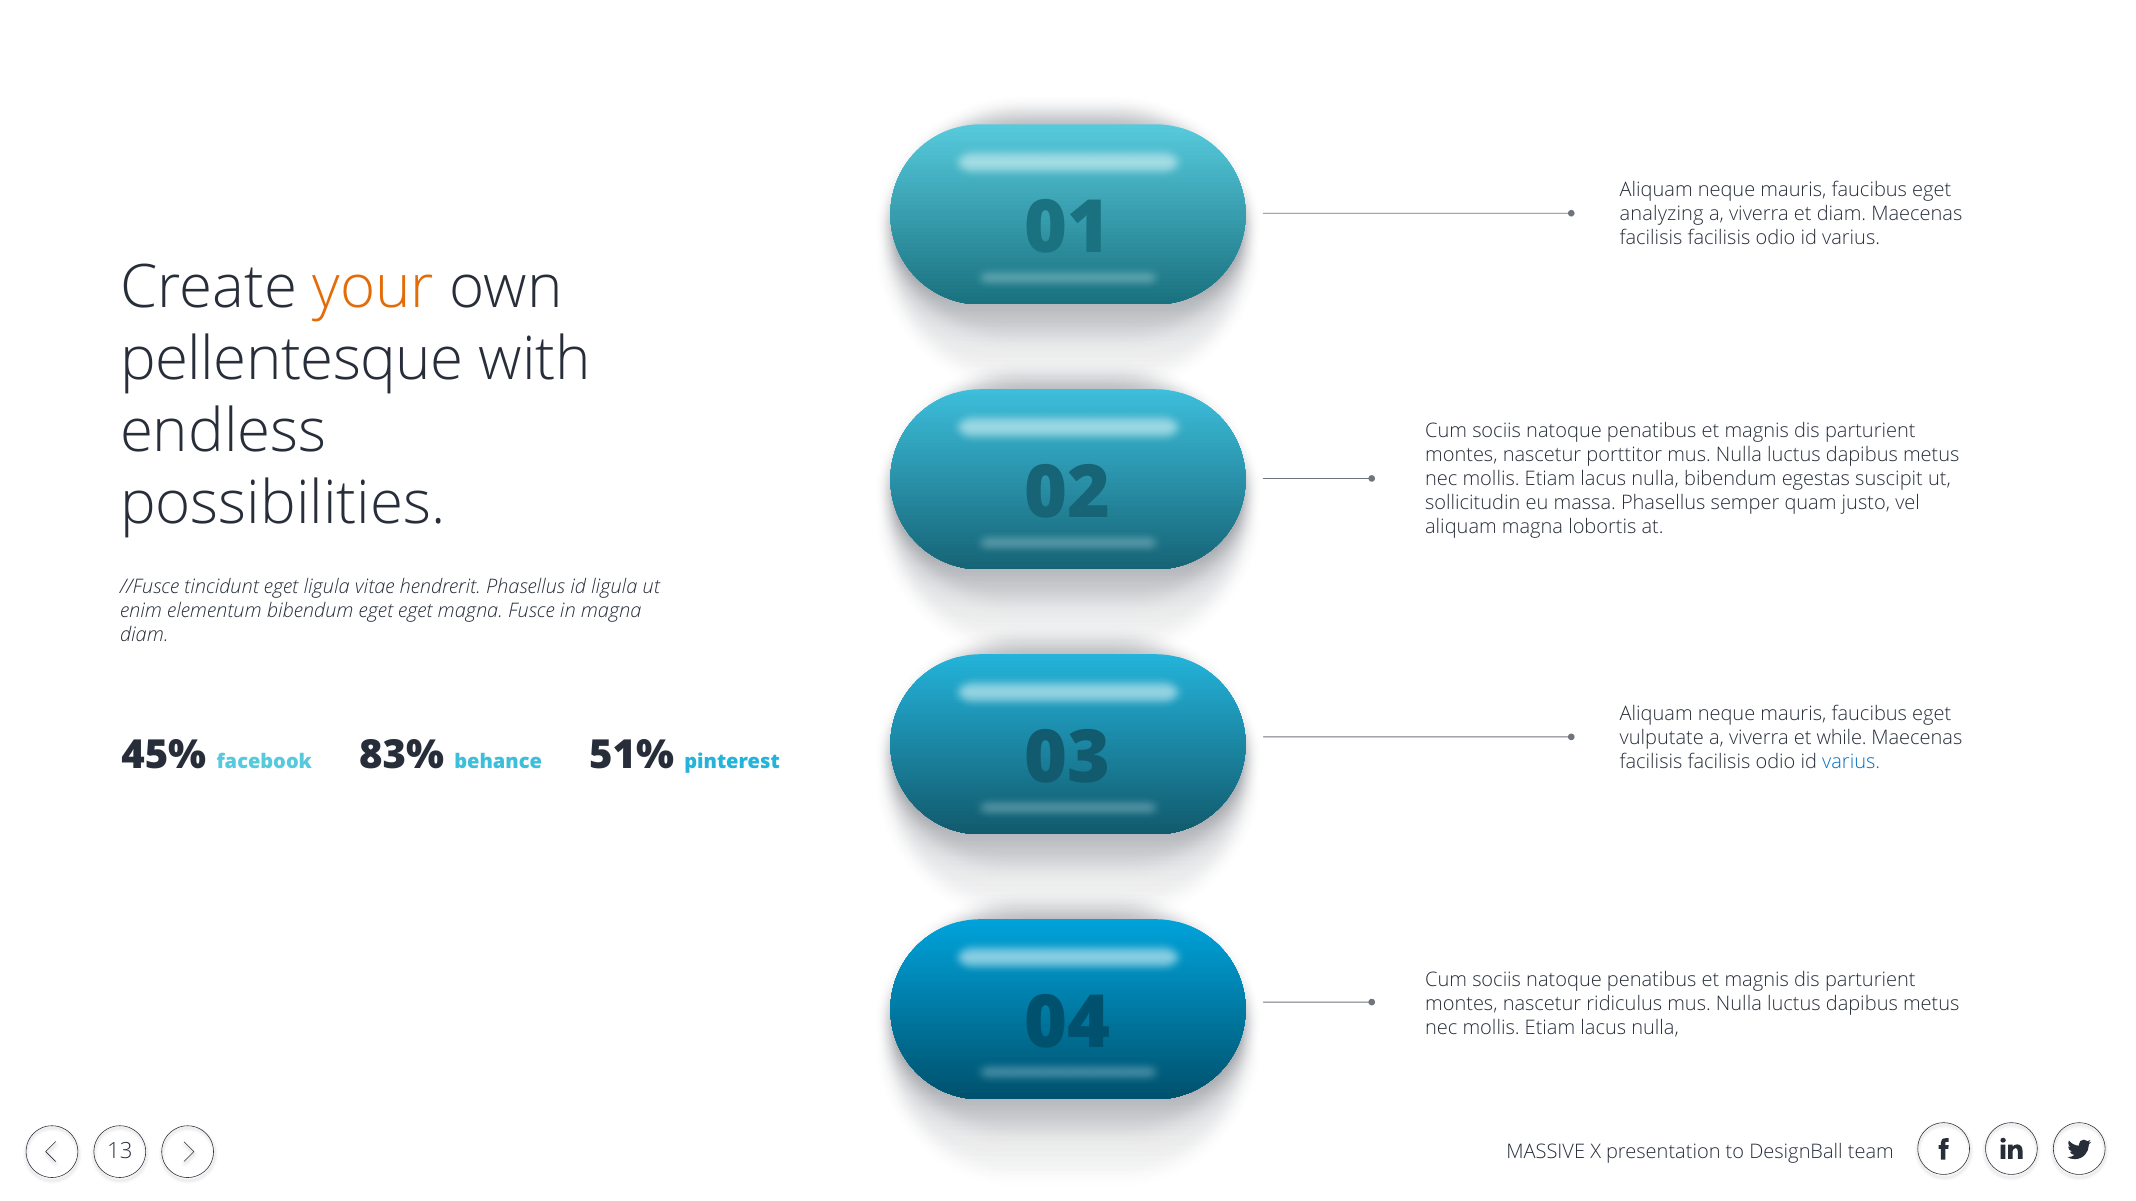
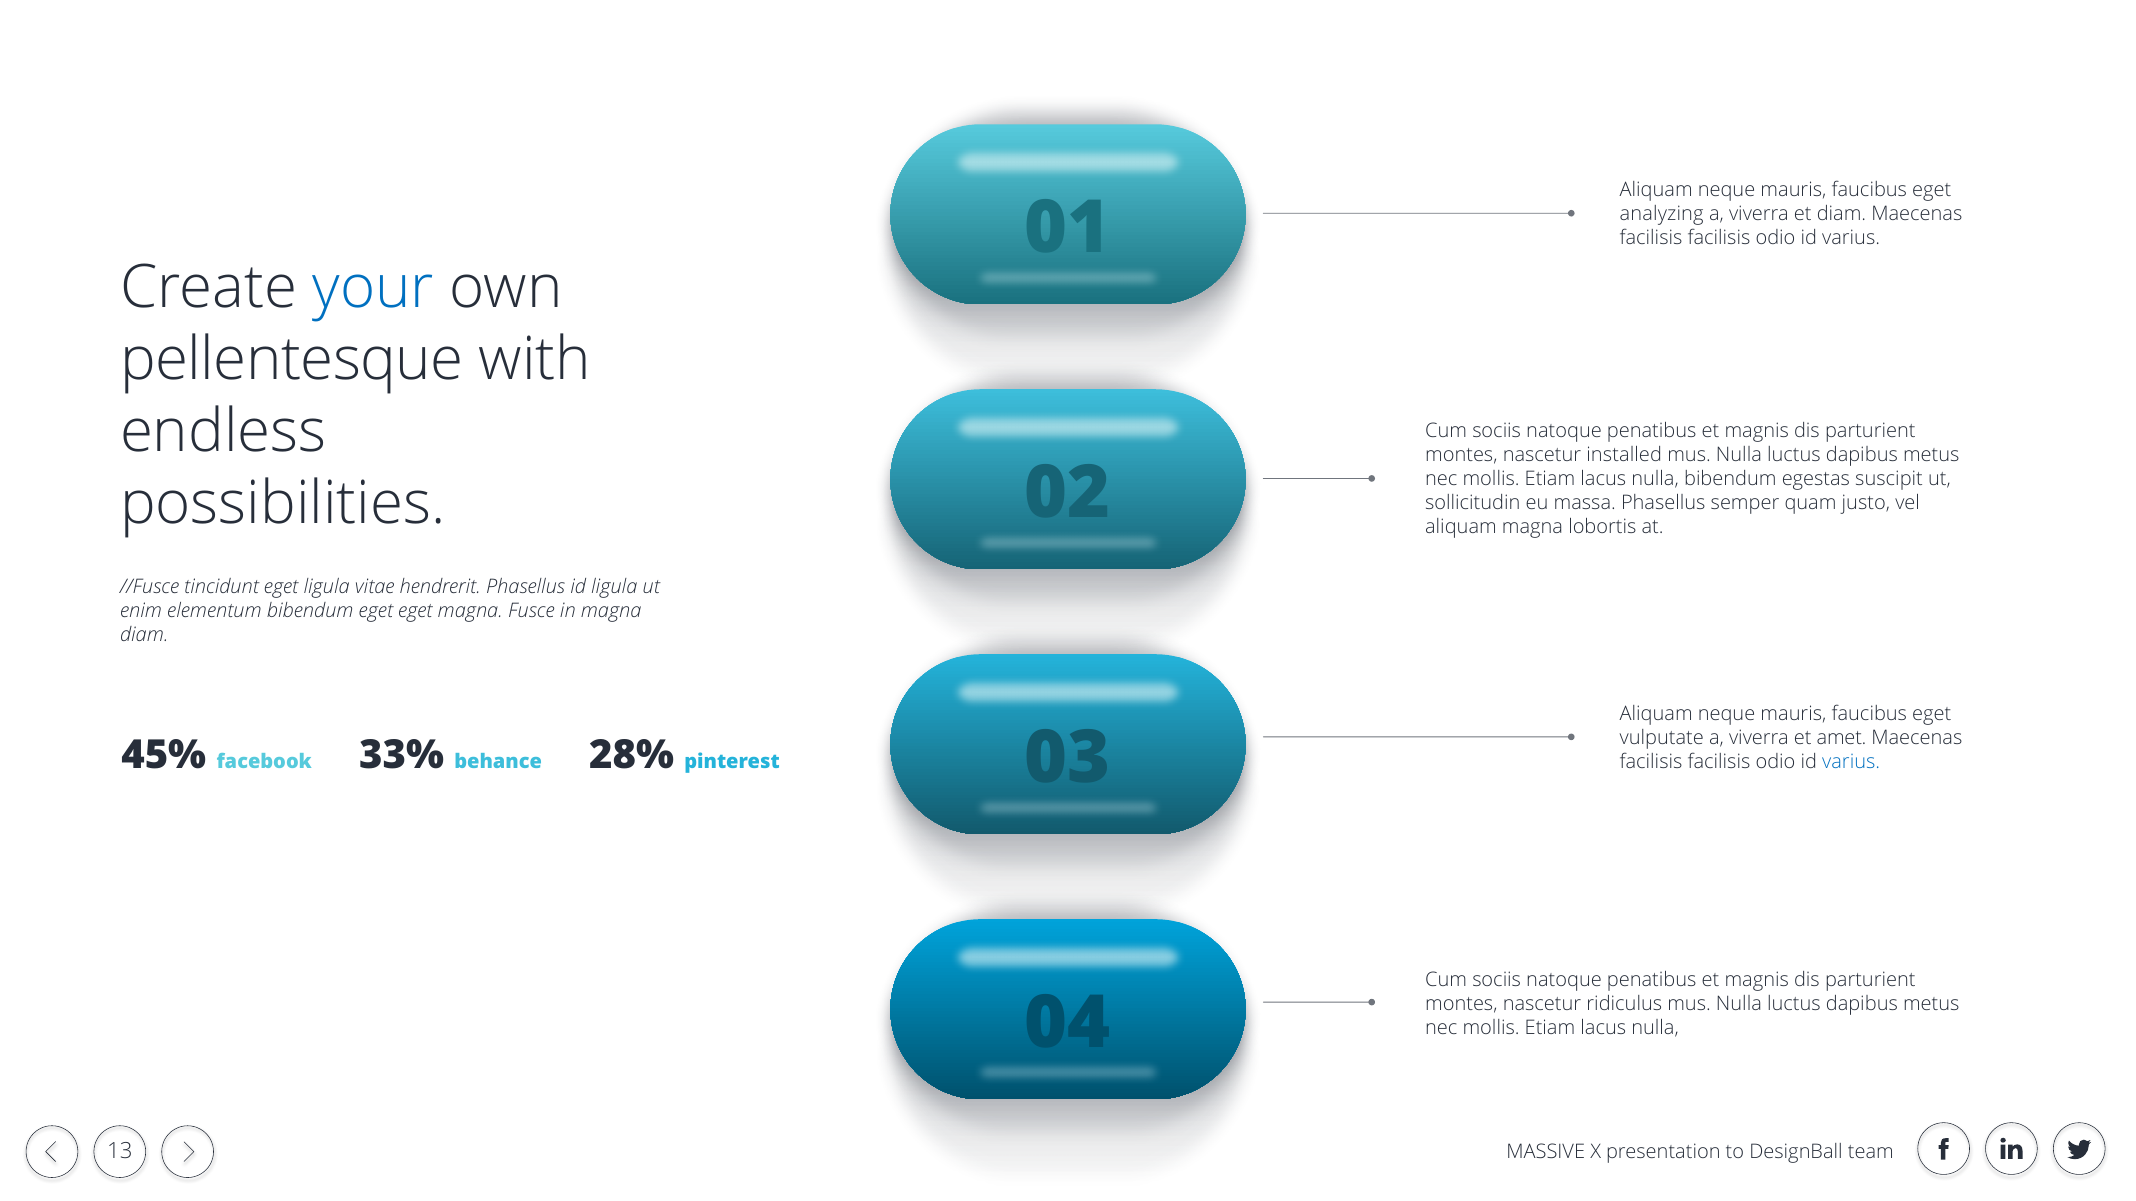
your colour: orange -> blue (373, 287)
porttitor: porttitor -> installed (1624, 455)
while: while -> amet (1842, 738)
83%: 83% -> 33% (402, 756)
51%: 51% -> 28% (632, 756)
